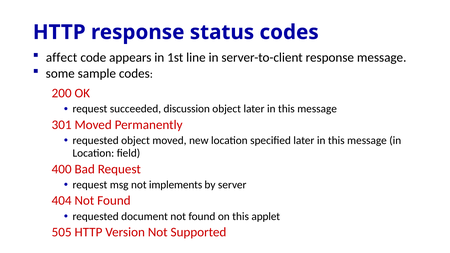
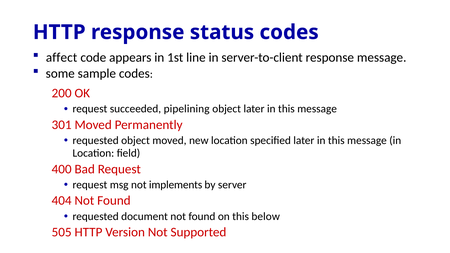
discussion: discussion -> pipelining (187, 109)
applet: applet -> below (266, 216)
